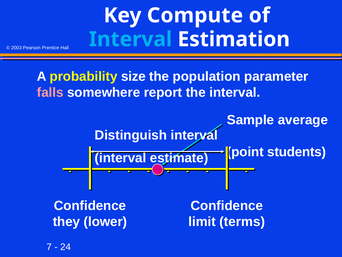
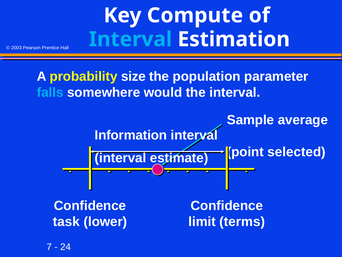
falls colour: pink -> light blue (50, 92)
report: report -> would (163, 92)
Distinguish: Distinguish -> Information (131, 135)
students: students -> selected (297, 152)
they: they -> task (66, 221)
